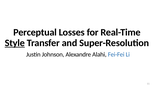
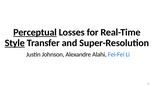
Perceptual underline: none -> present (35, 33)
